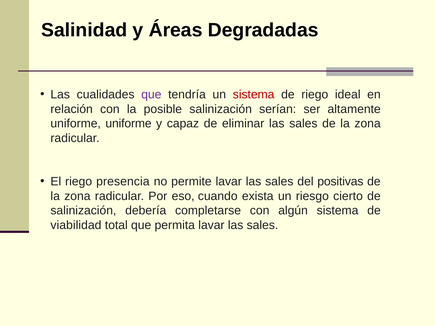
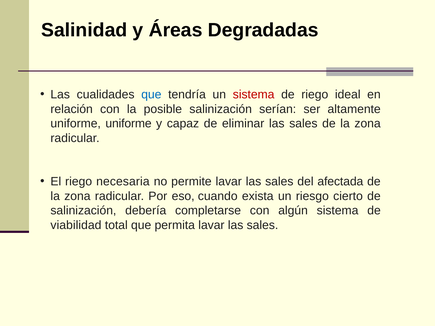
que colour: purple -> blue (151, 95)
presencia: presencia -> necesaria (123, 182)
positivas: positivas -> afectada (340, 182)
